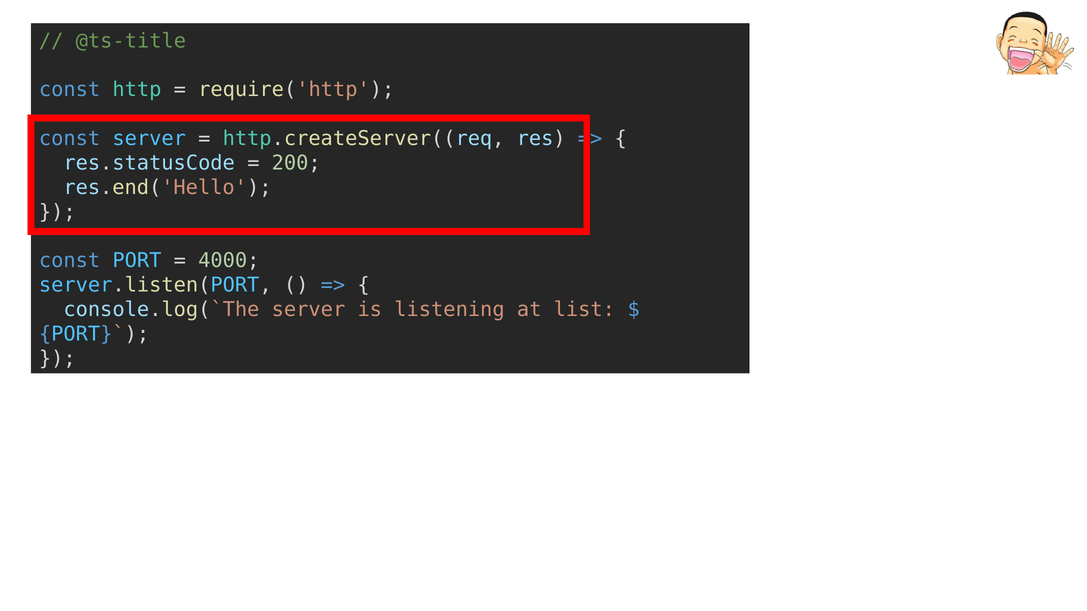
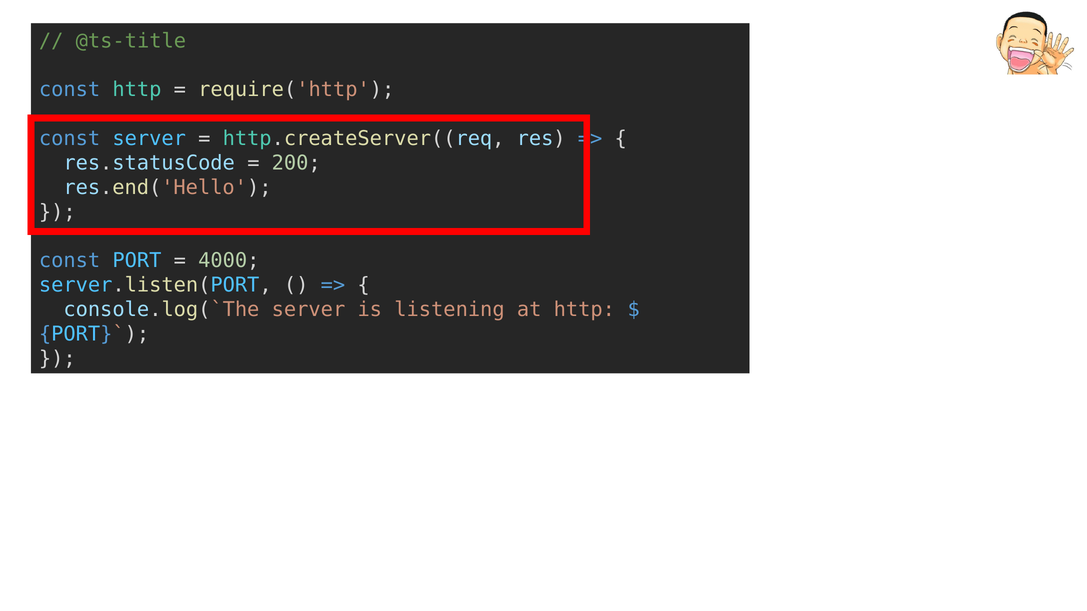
at list: list -> http (584, 310)
